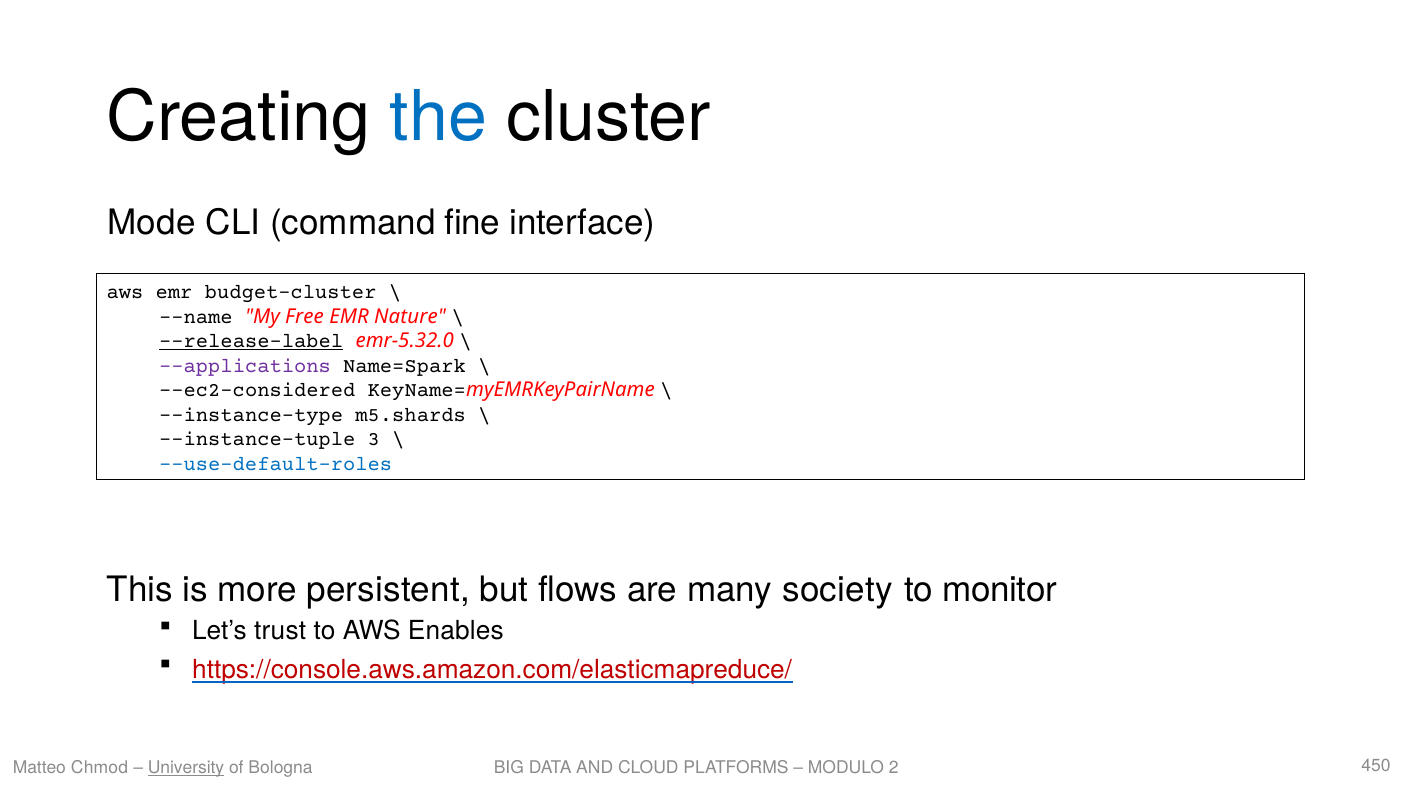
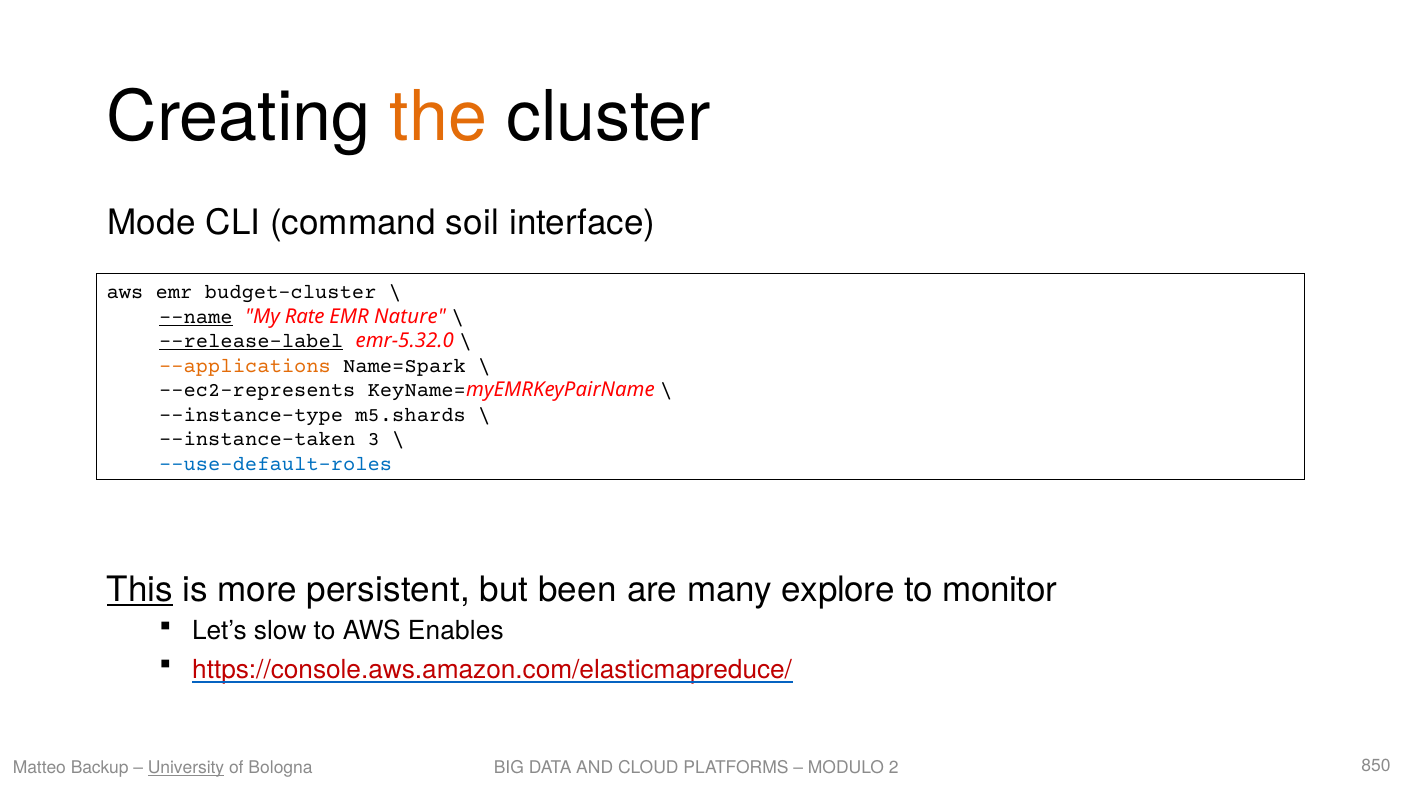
the colour: blue -> orange (439, 118)
fine: fine -> soil (472, 223)
--name underline: none -> present (196, 316)
Free: Free -> Rate (305, 316)
--applications colour: purple -> orange (245, 366)
--ec2-considered: --ec2-considered -> --ec2-represents (257, 390)
--instance-tuple: --instance-tuple -> --instance-taken (257, 439)
This underline: none -> present (140, 590)
flows: flows -> been (578, 590)
society: society -> explore (838, 590)
trust: trust -> slow (280, 631)
Chmod: Chmod -> Backup (100, 768)
450: 450 -> 850 (1376, 766)
